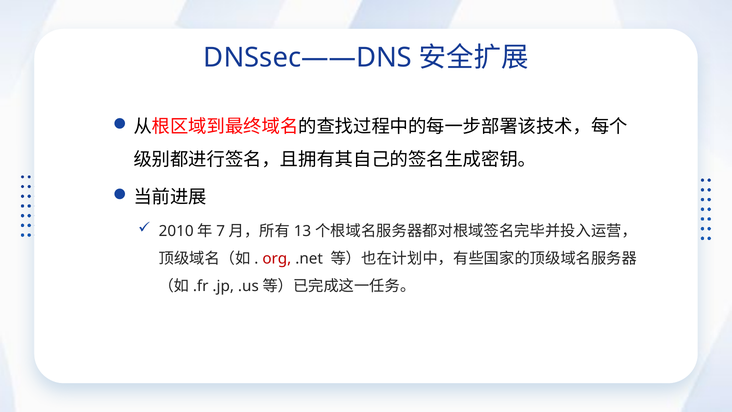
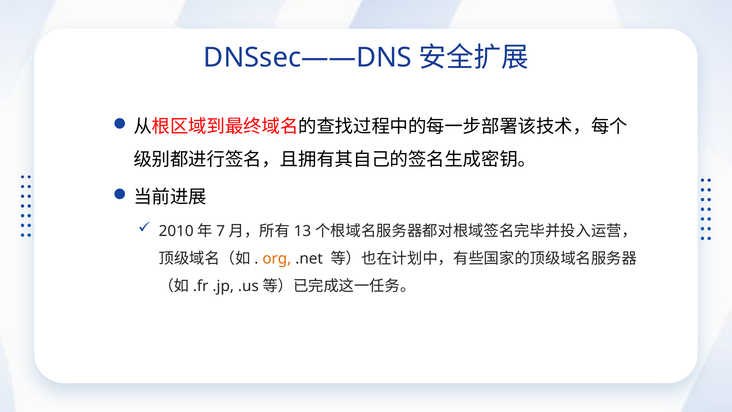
org colour: red -> orange (277, 258)
